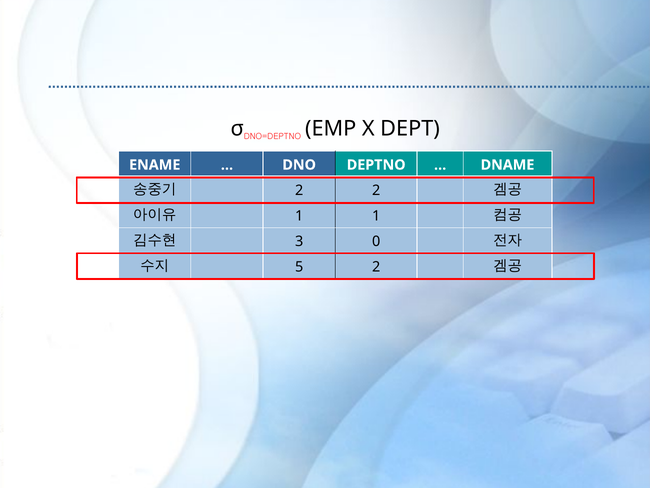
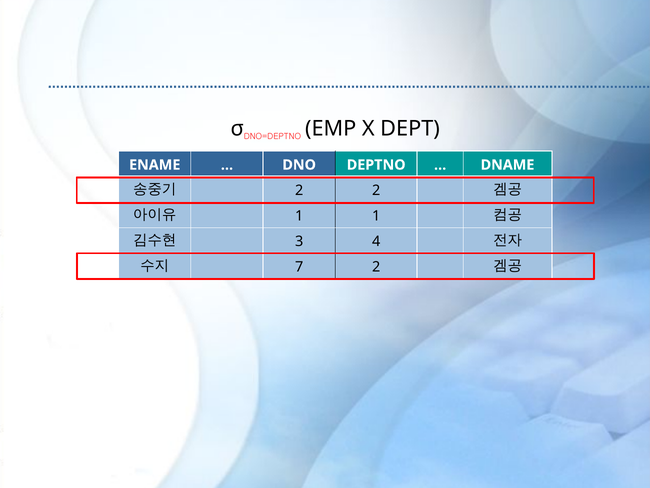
0: 0 -> 4 (376, 241)
5: 5 -> 7 (299, 267)
